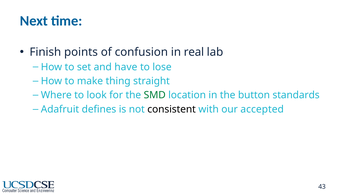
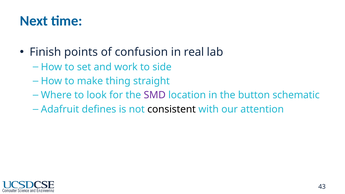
have: have -> work (126, 67)
lose: lose -> side (162, 67)
SMD colour: green -> purple (155, 95)
standards: standards -> schematic (296, 95)
accepted: accepted -> attention (262, 109)
